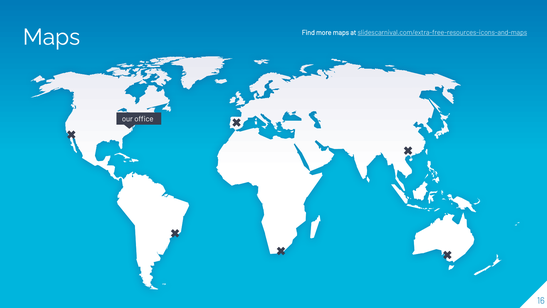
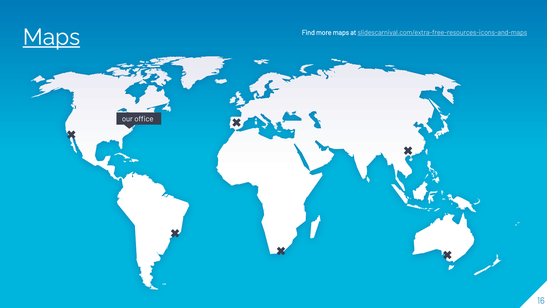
Maps underline: none -> present (51, 37)
